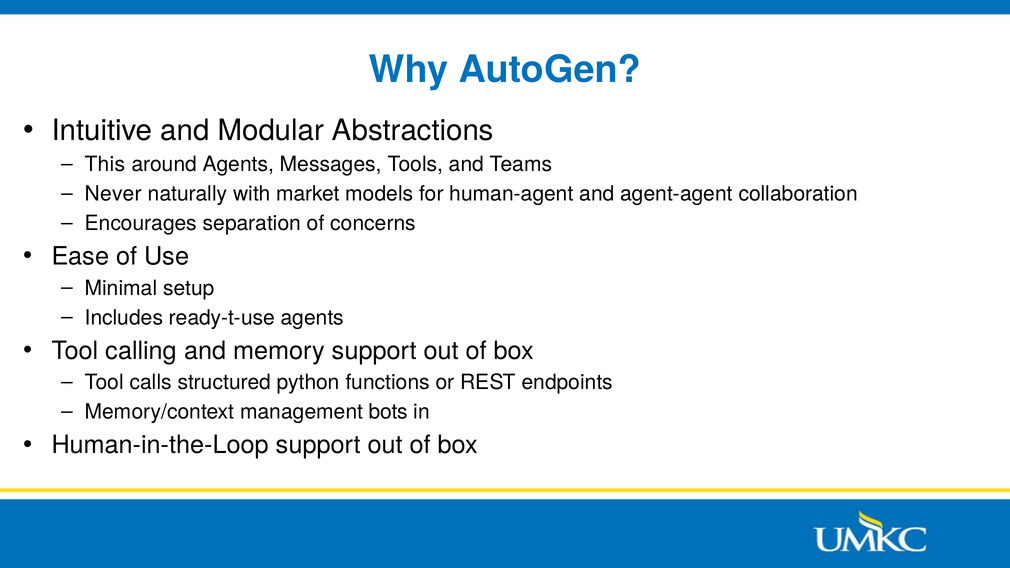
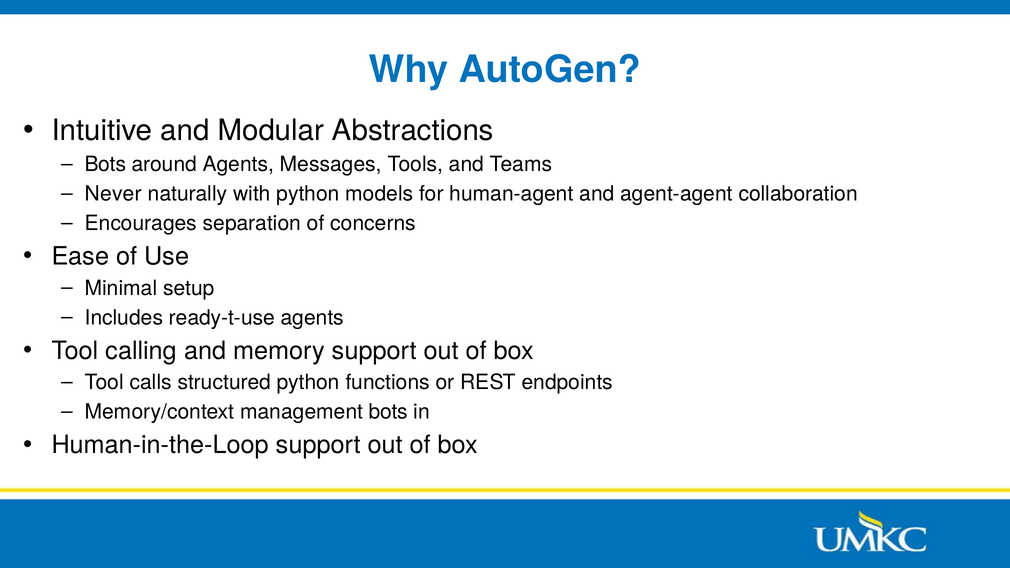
This: This -> Bots (105, 164)
with market: market -> python (308, 194)
